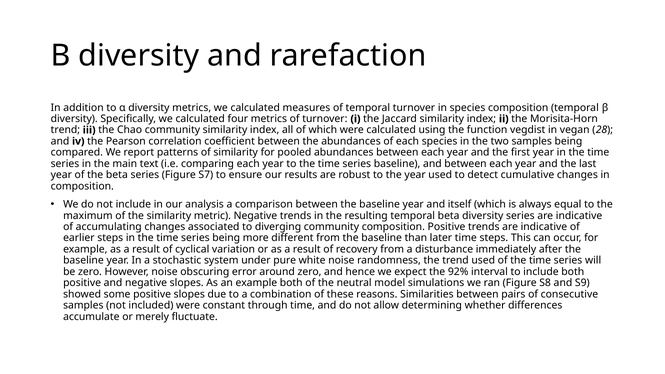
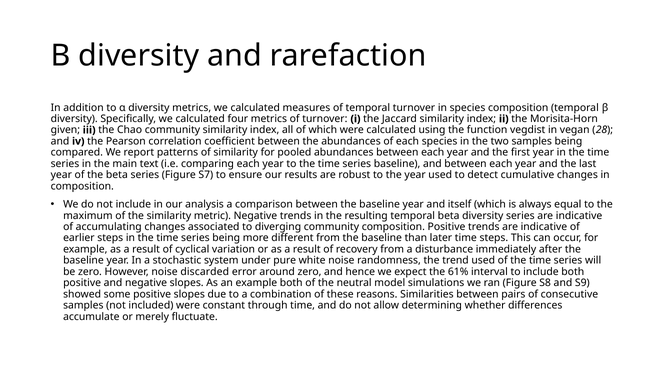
trend: trend -> given (65, 130)
obscuring: obscuring -> discarded (205, 272)
92%: 92% -> 61% (458, 272)
